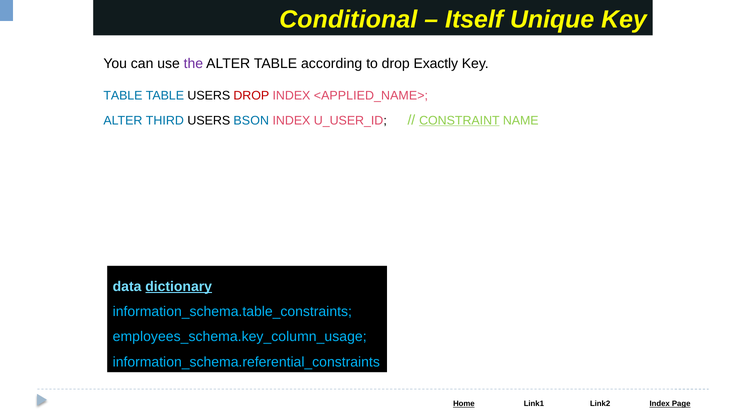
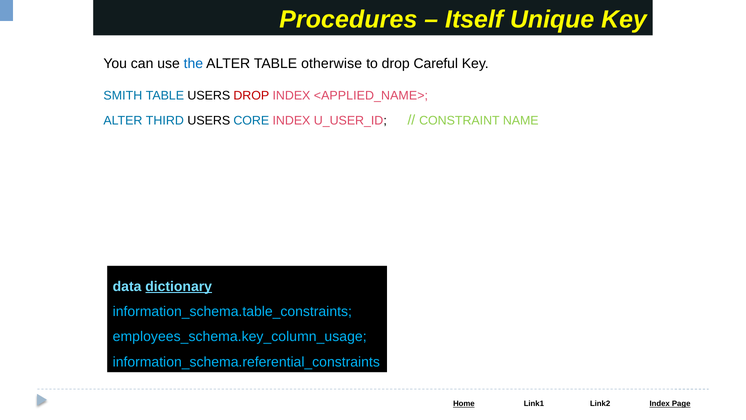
Conditional: Conditional -> Procedures (348, 19)
the colour: purple -> blue (193, 63)
according: according -> otherwise (332, 63)
Exactly: Exactly -> Careful (436, 63)
TABLE: TABLE -> SMITH (123, 96)
BSON: BSON -> CORE (251, 120)
CONSTRAINT underline: present -> none (459, 120)
